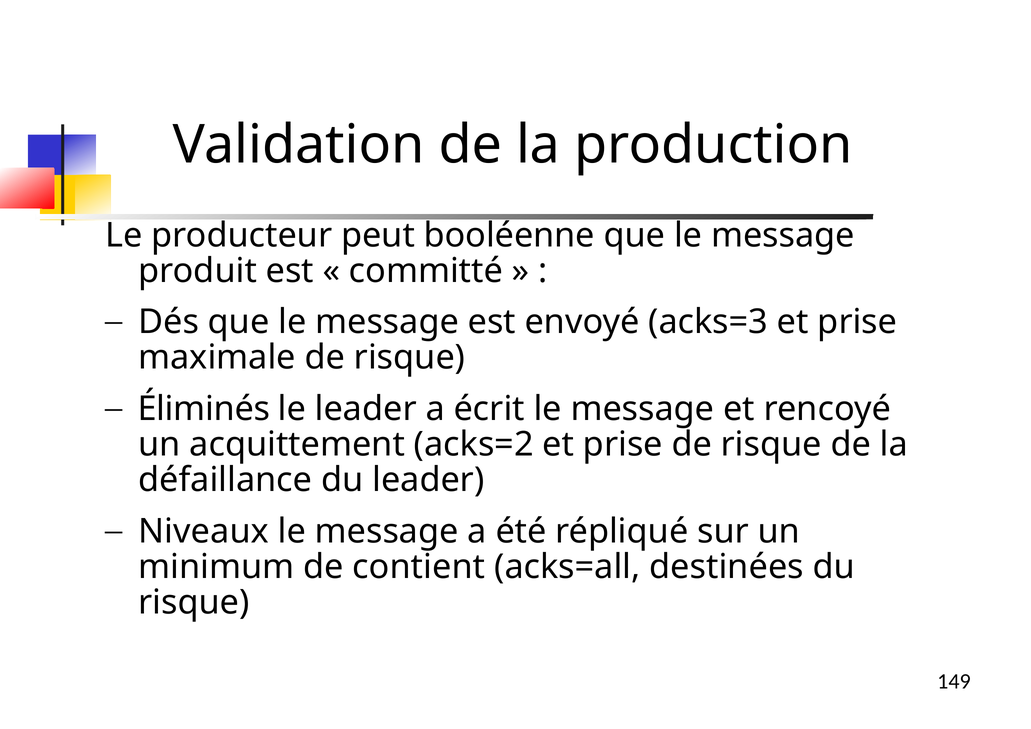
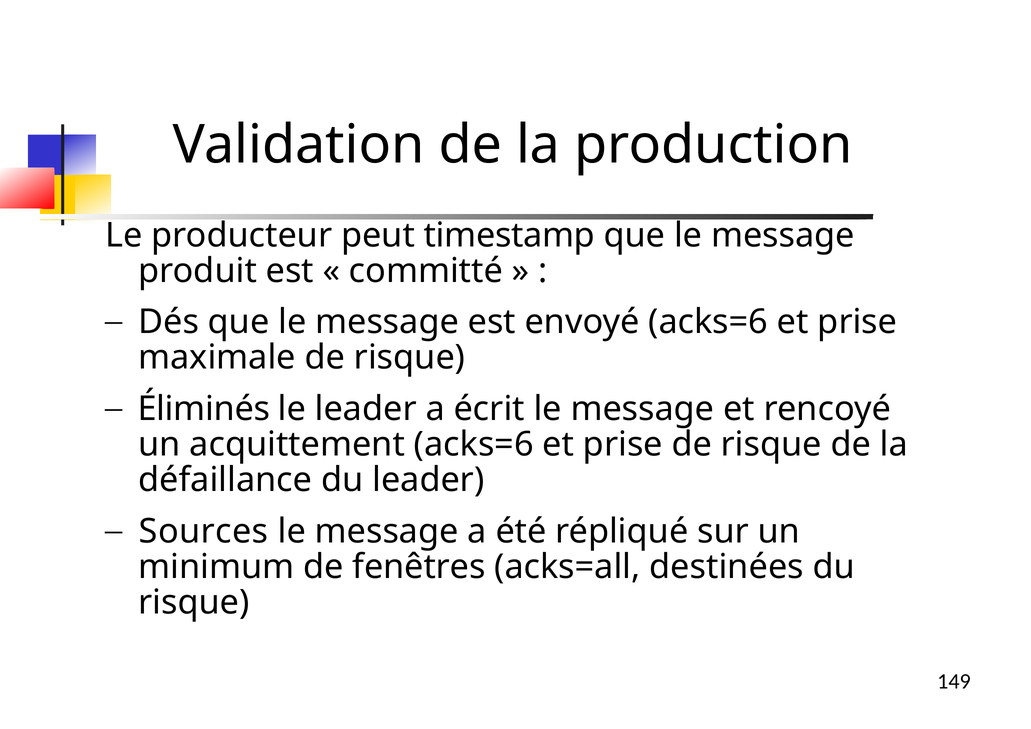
booléenne: booléenne -> timestamp (509, 235)
envoyé acks=3: acks=3 -> acks=6 (708, 322)
acquittement acks=2: acks=2 -> acks=6 (474, 444)
Niveaux: Niveaux -> Sources (204, 531)
contient: contient -> fenêtres (419, 567)
